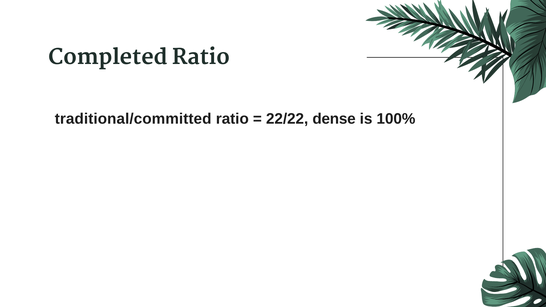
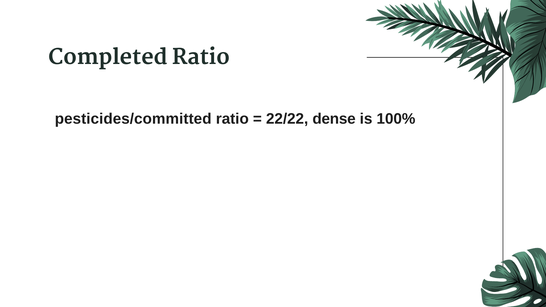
traditional/committed: traditional/committed -> pesticides/committed (133, 119)
